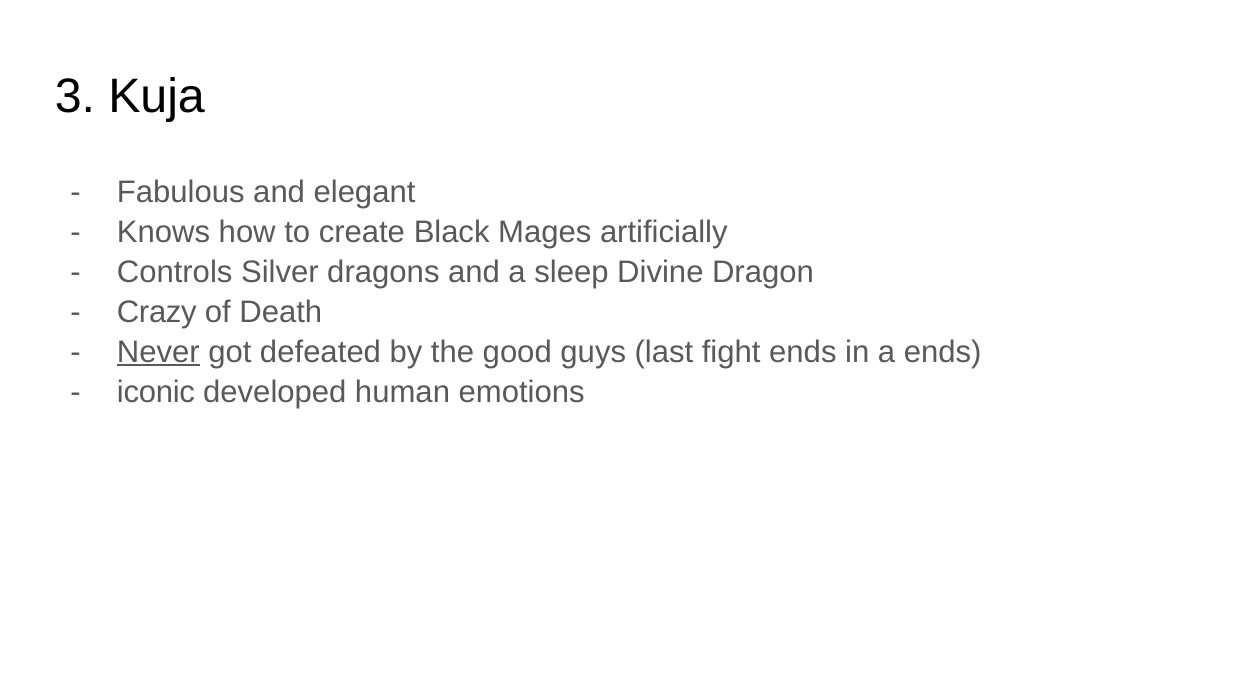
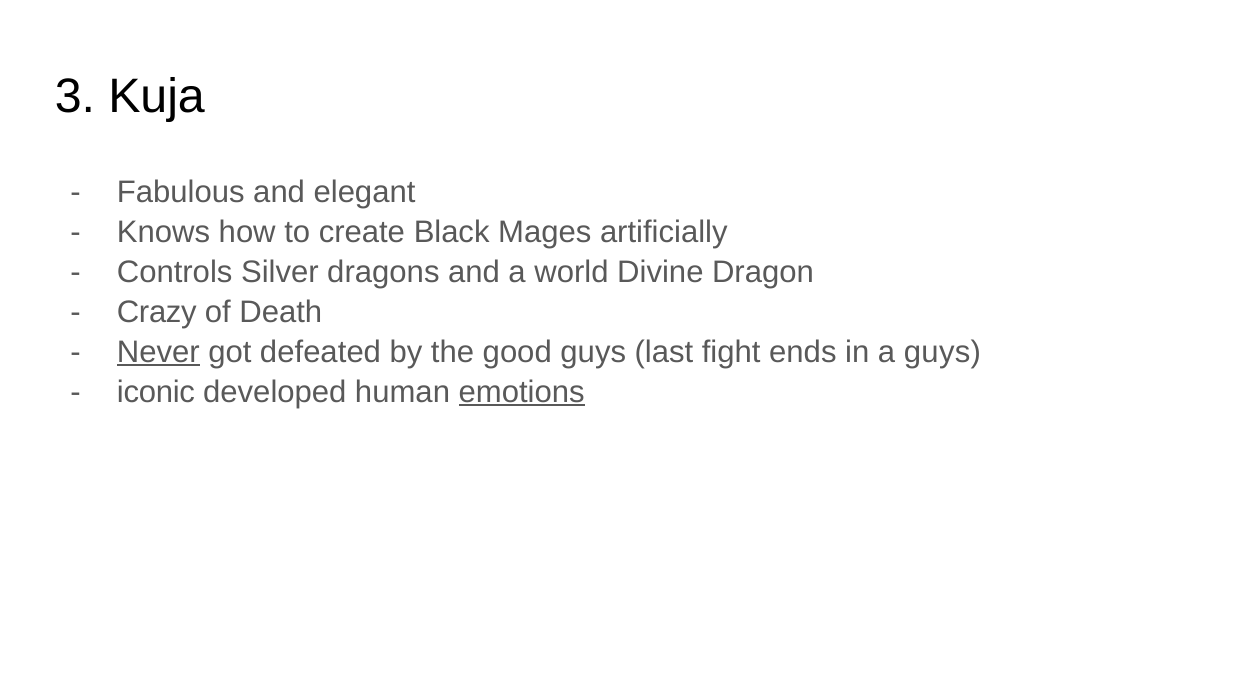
sleep: sleep -> world (571, 272)
a ends: ends -> guys (942, 352)
emotions underline: none -> present (522, 392)
